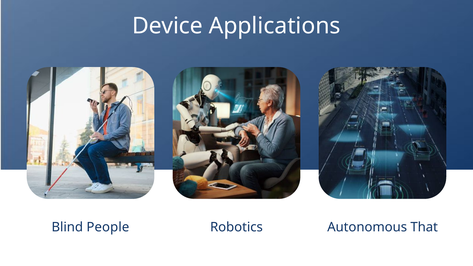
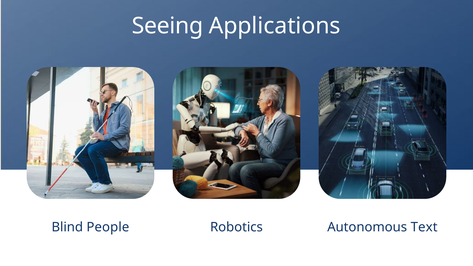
Device: Device -> Seeing (168, 26)
That: That -> Text (424, 227)
